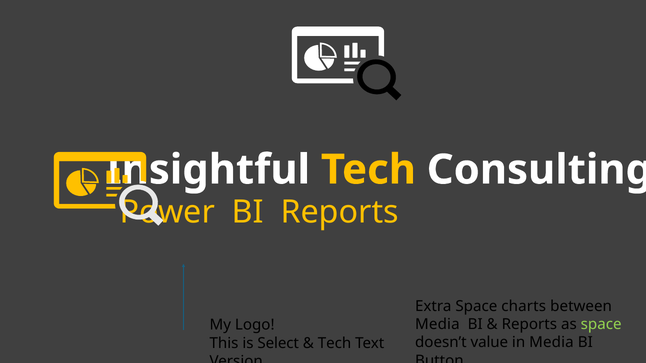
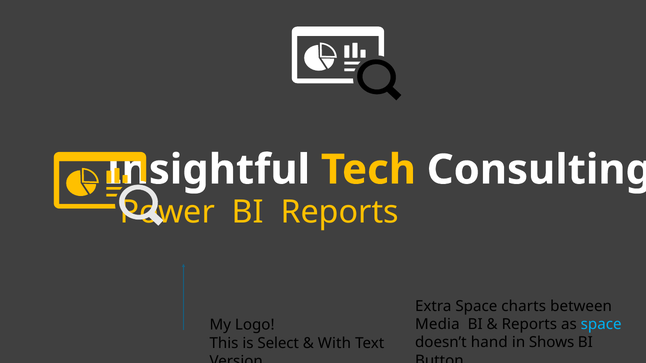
space colour: light green -> light blue (601, 325)
value: value -> hand (489, 343)
in Media: Media -> Shows (552, 343)
Tech: Tech -> With (334, 343)
